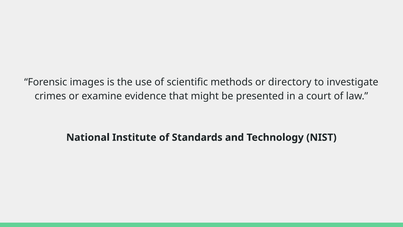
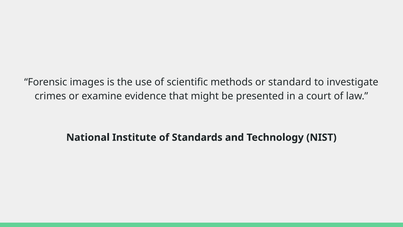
directory: directory -> standard (290, 82)
